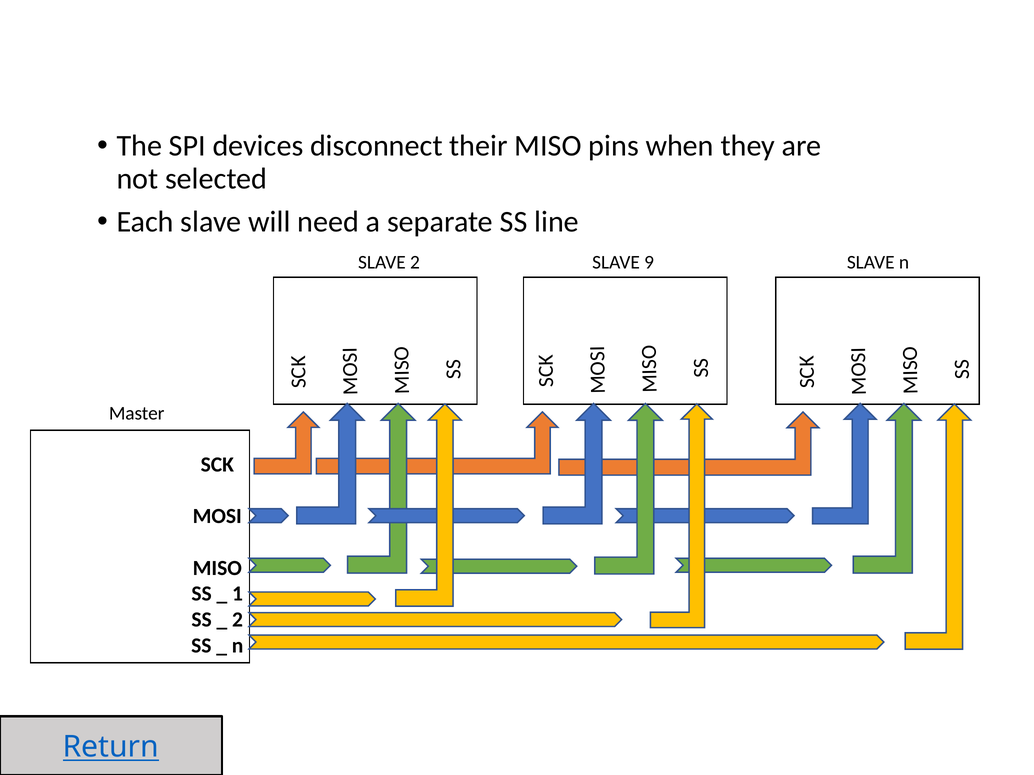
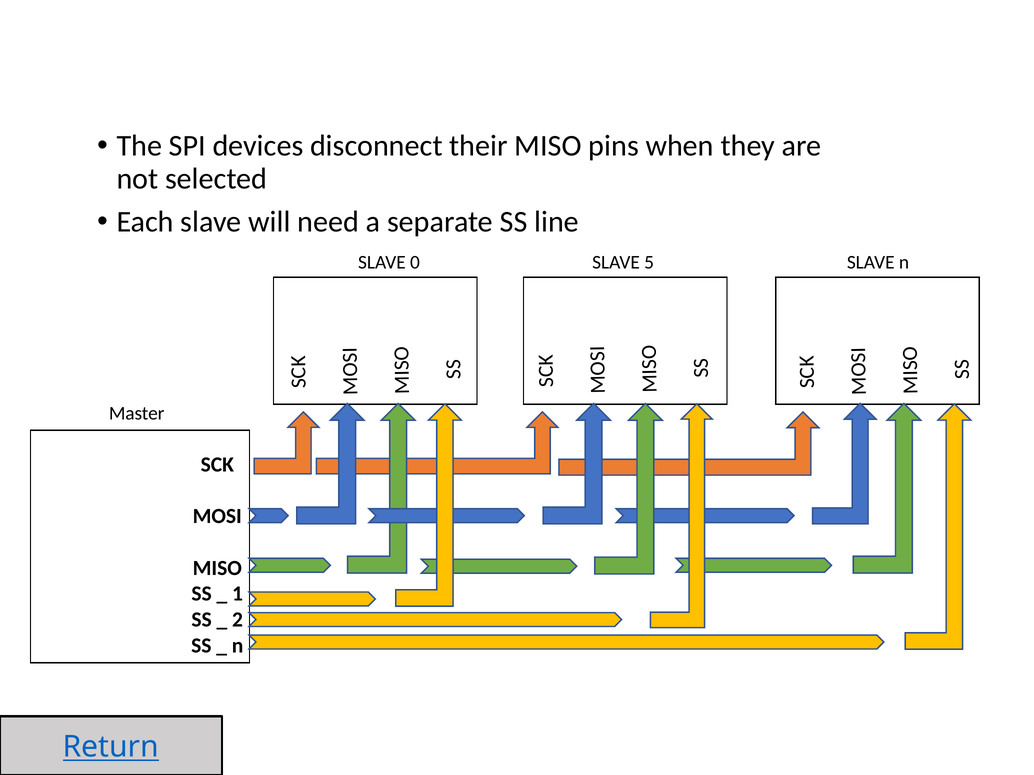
SLAVE 2: 2 -> 0 (415, 263)
9: 9 -> 5 (649, 263)
